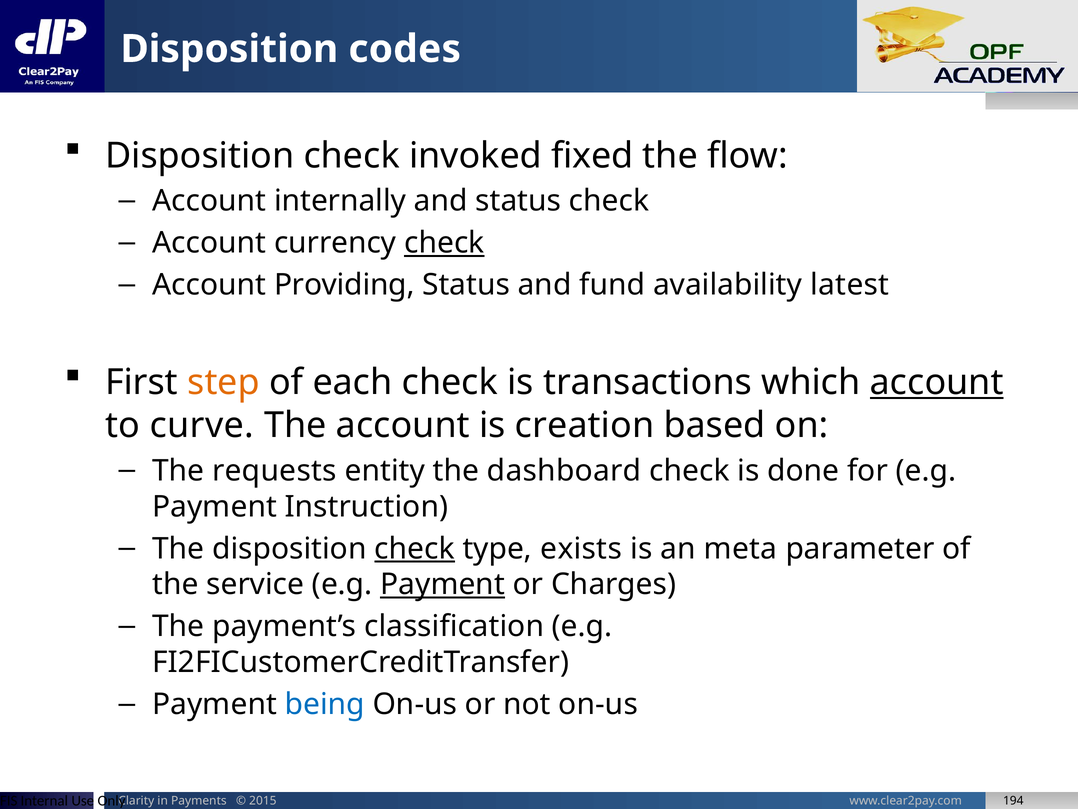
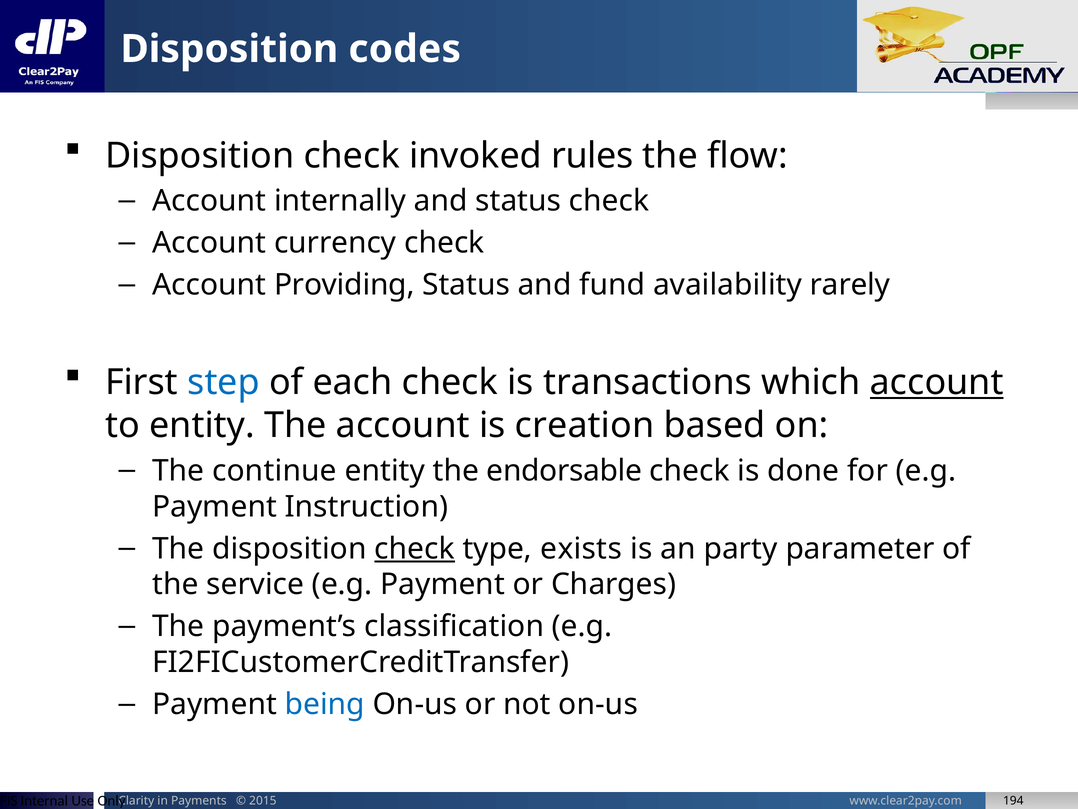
fixed: fixed -> rules (592, 156)
check underline: present -> none (444, 243)
latest: latest -> rarely (850, 285)
step colour: orange -> blue (224, 382)
to curve: curve -> entity (202, 425)
requests: requests -> continue (274, 470)
dashboard: dashboard -> endorsable (564, 470)
meta: meta -> party (741, 548)
Payment underline: present -> none (443, 584)
